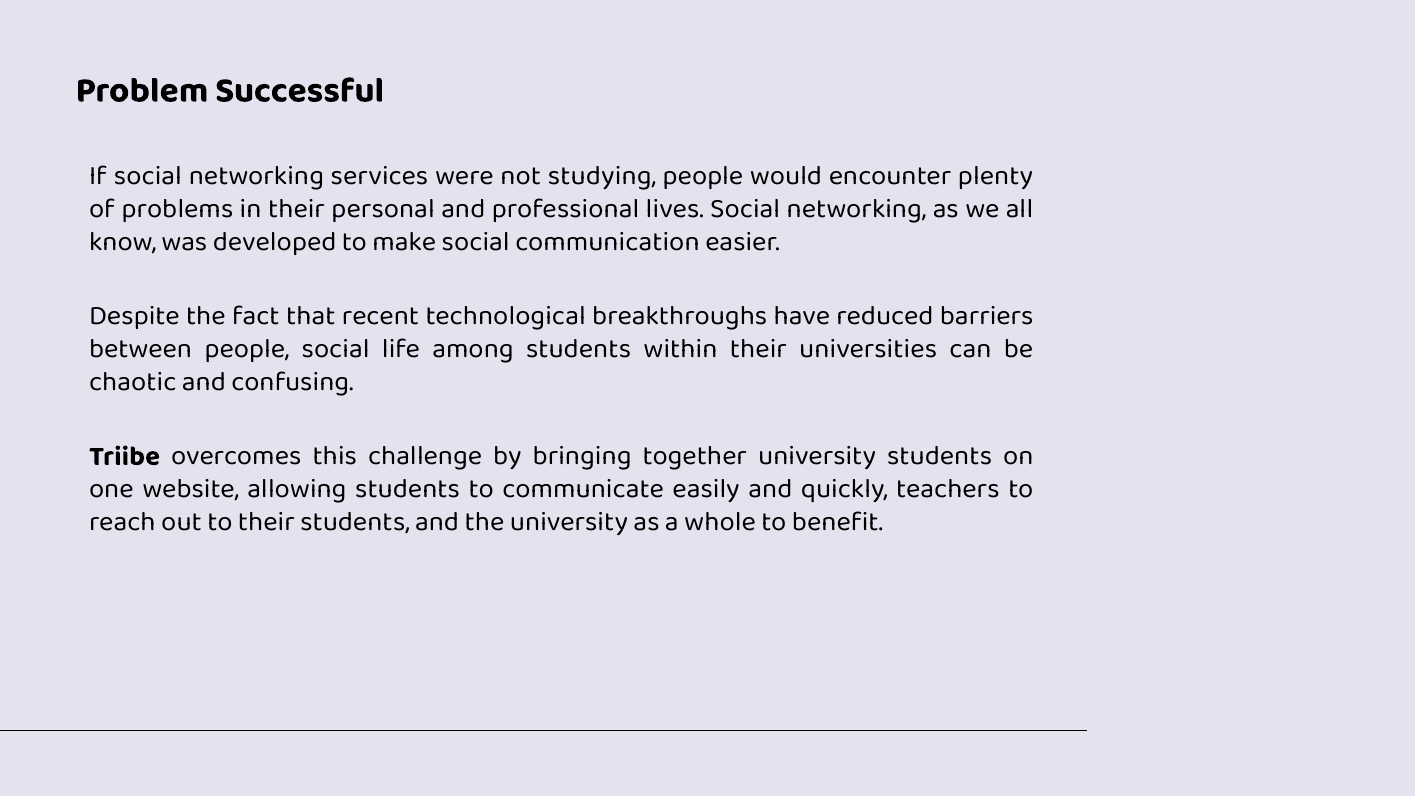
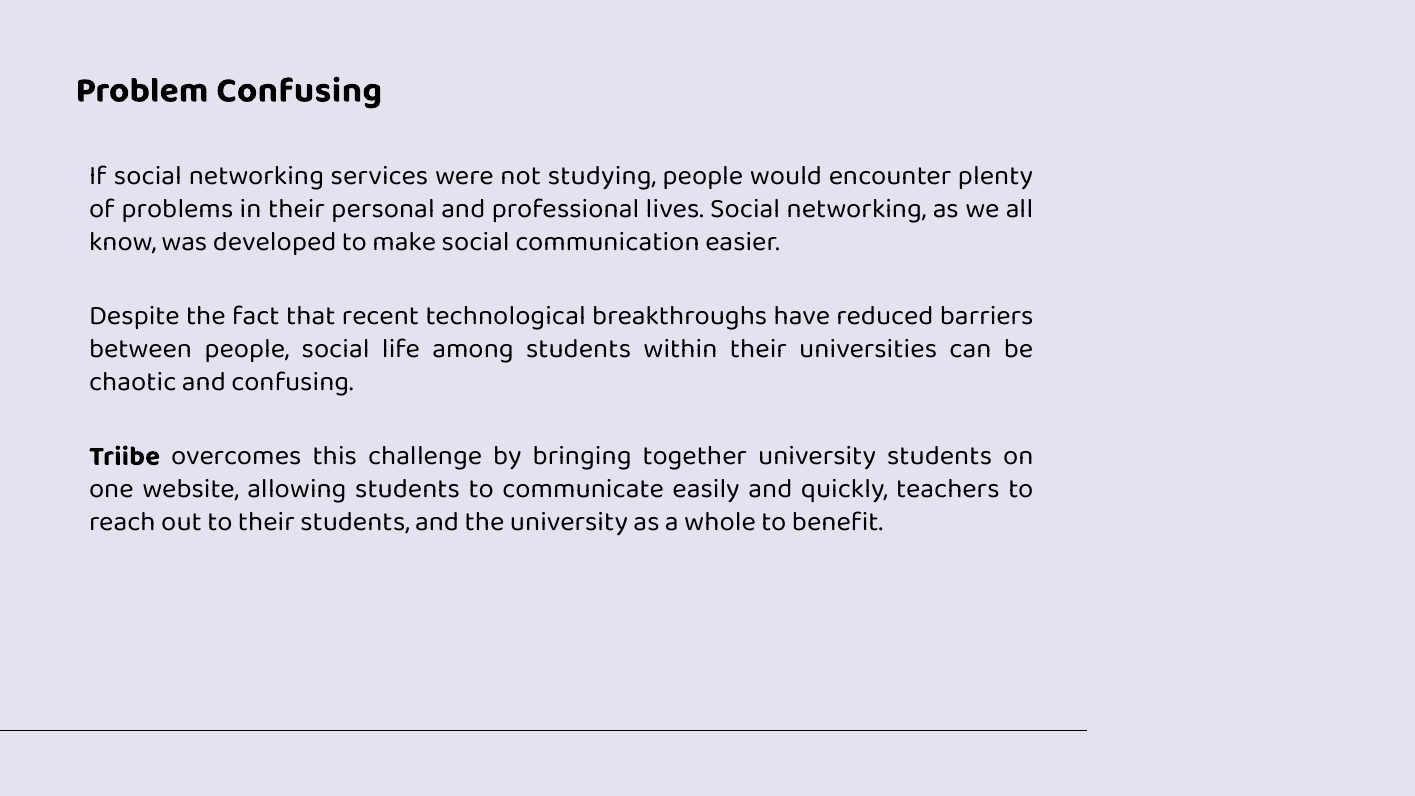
Problem Successful: Successful -> Confusing (299, 90)
